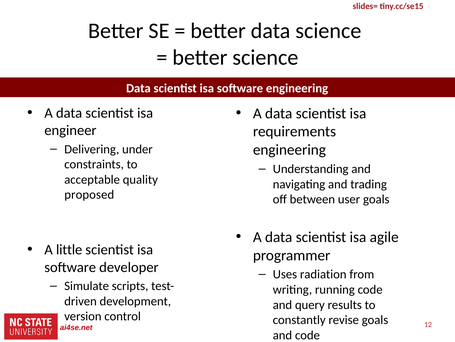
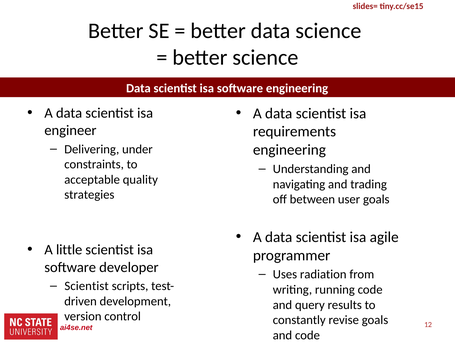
proposed: proposed -> strategies (89, 194)
Simulate: Simulate -> Scientist (87, 285)
